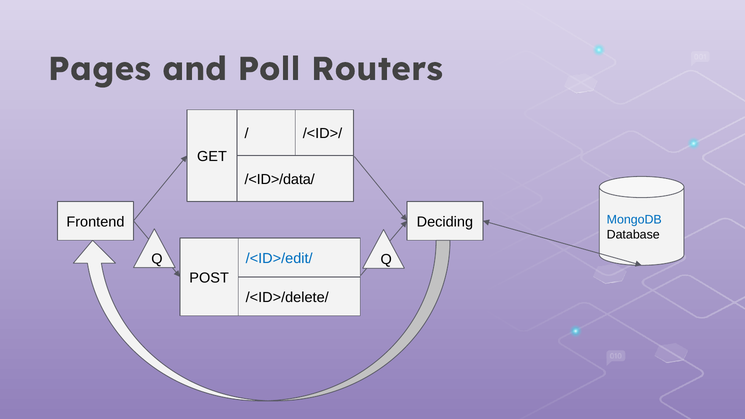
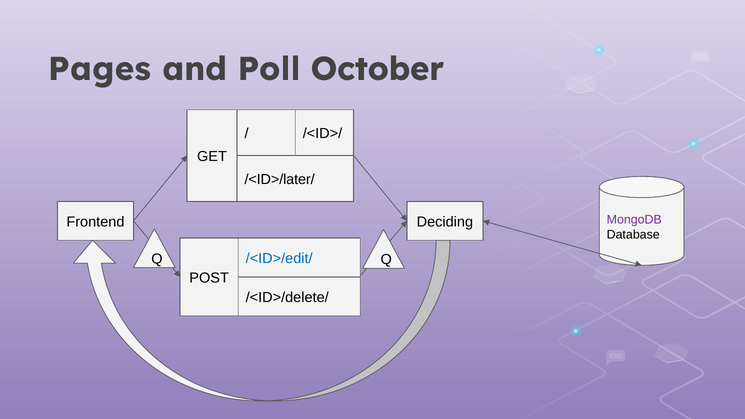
Routers: Routers -> October (377, 69)
/<ID>/data/: /<ID>/data/ -> /<ID>/later/ (280, 180)
MongoDB colour: blue -> purple (634, 220)
